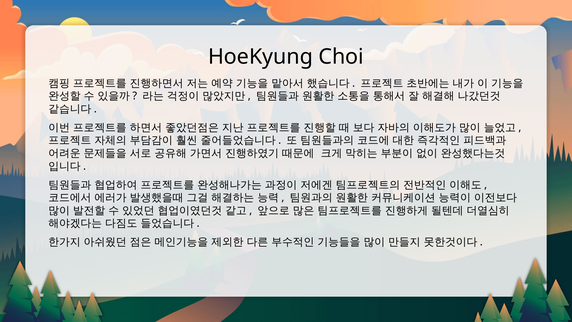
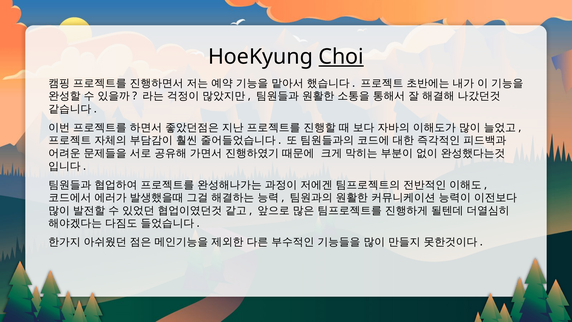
Choi underline: none -> present (341, 57)
